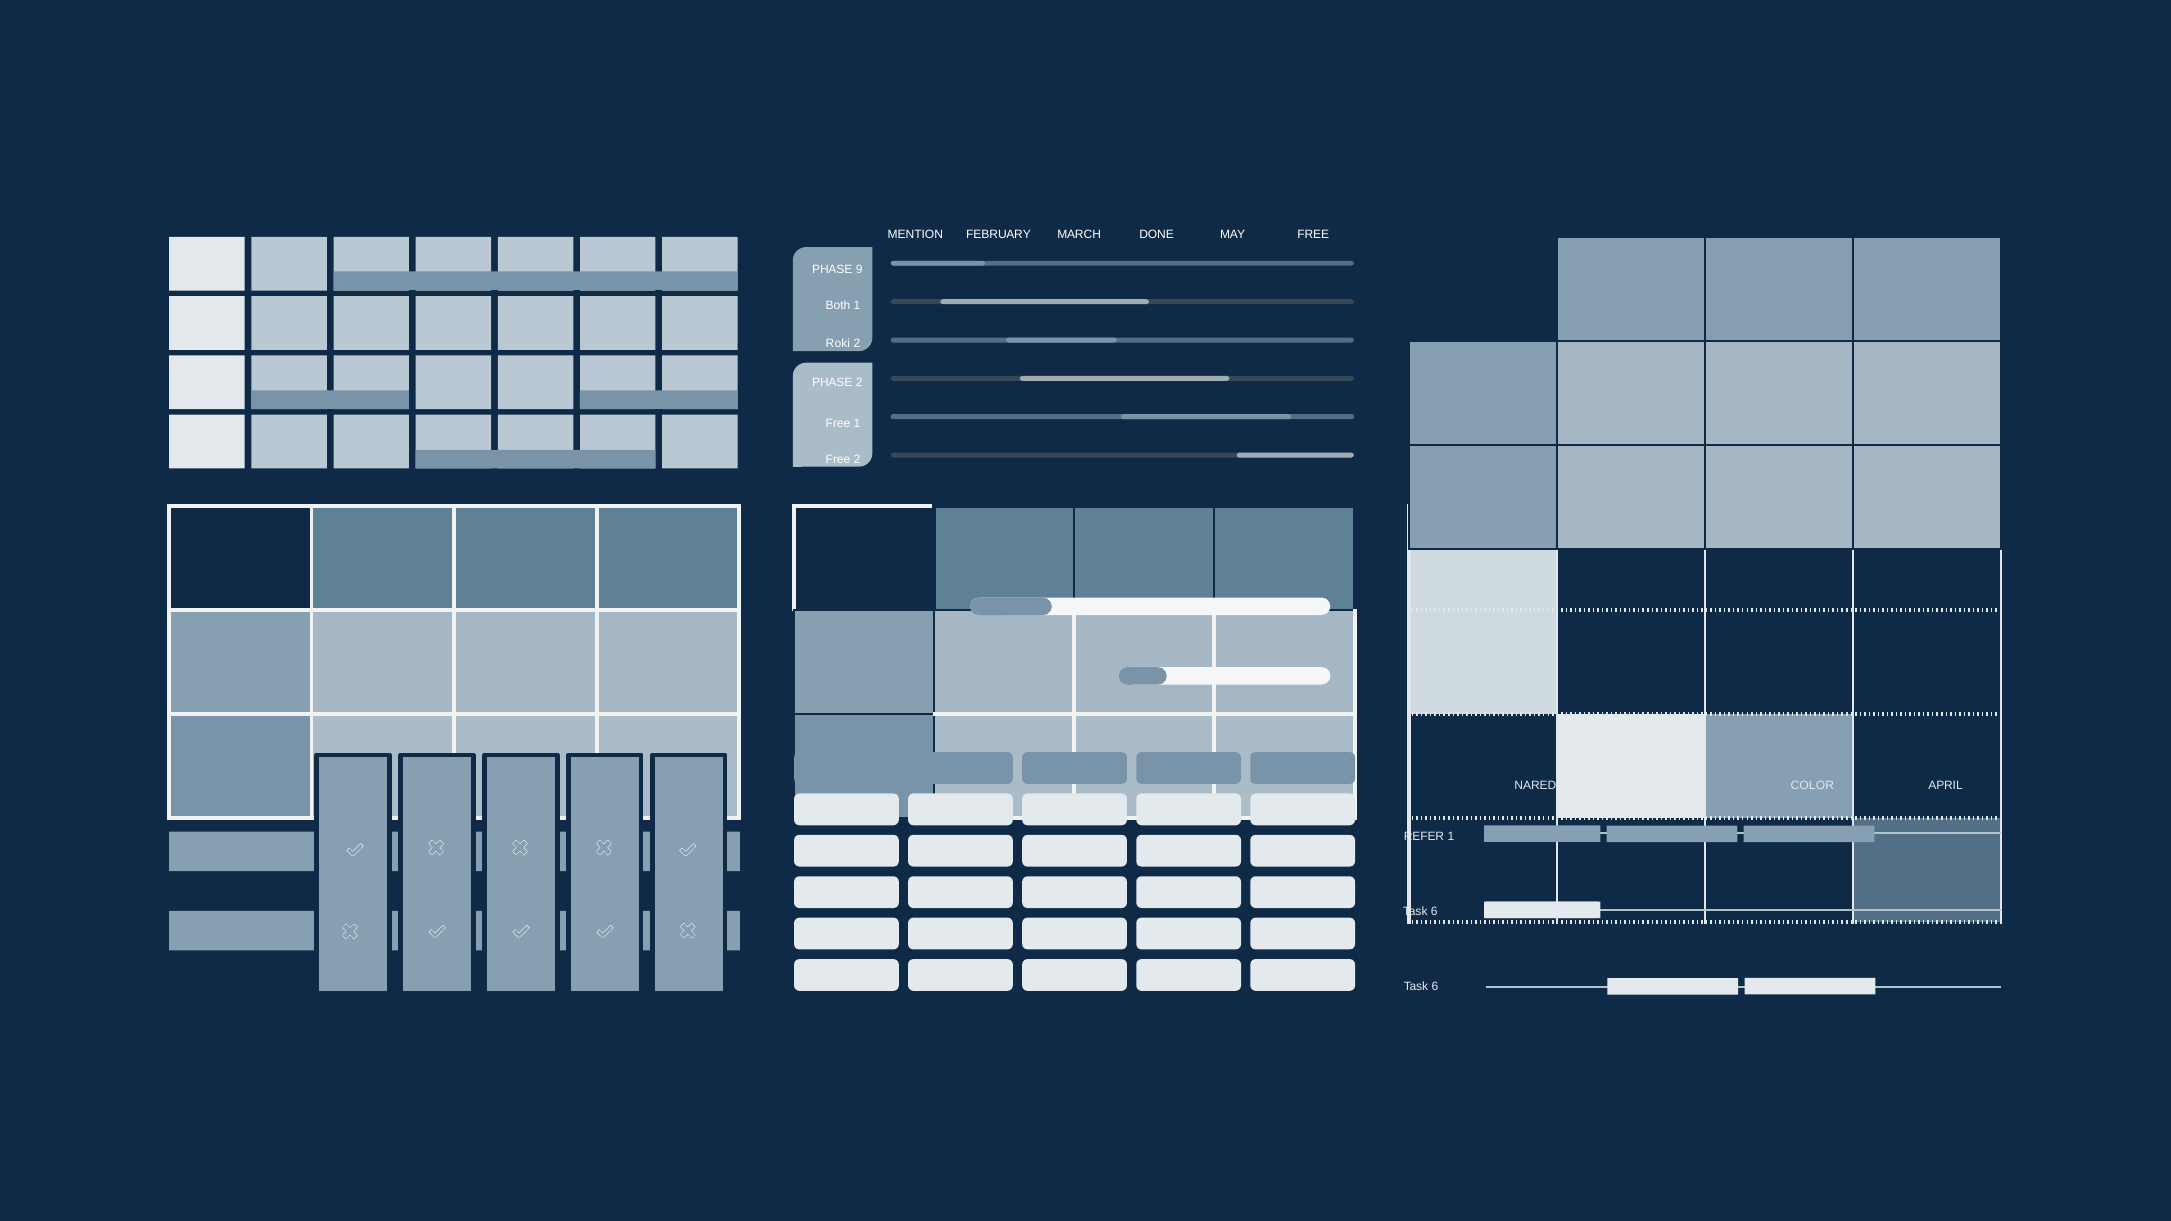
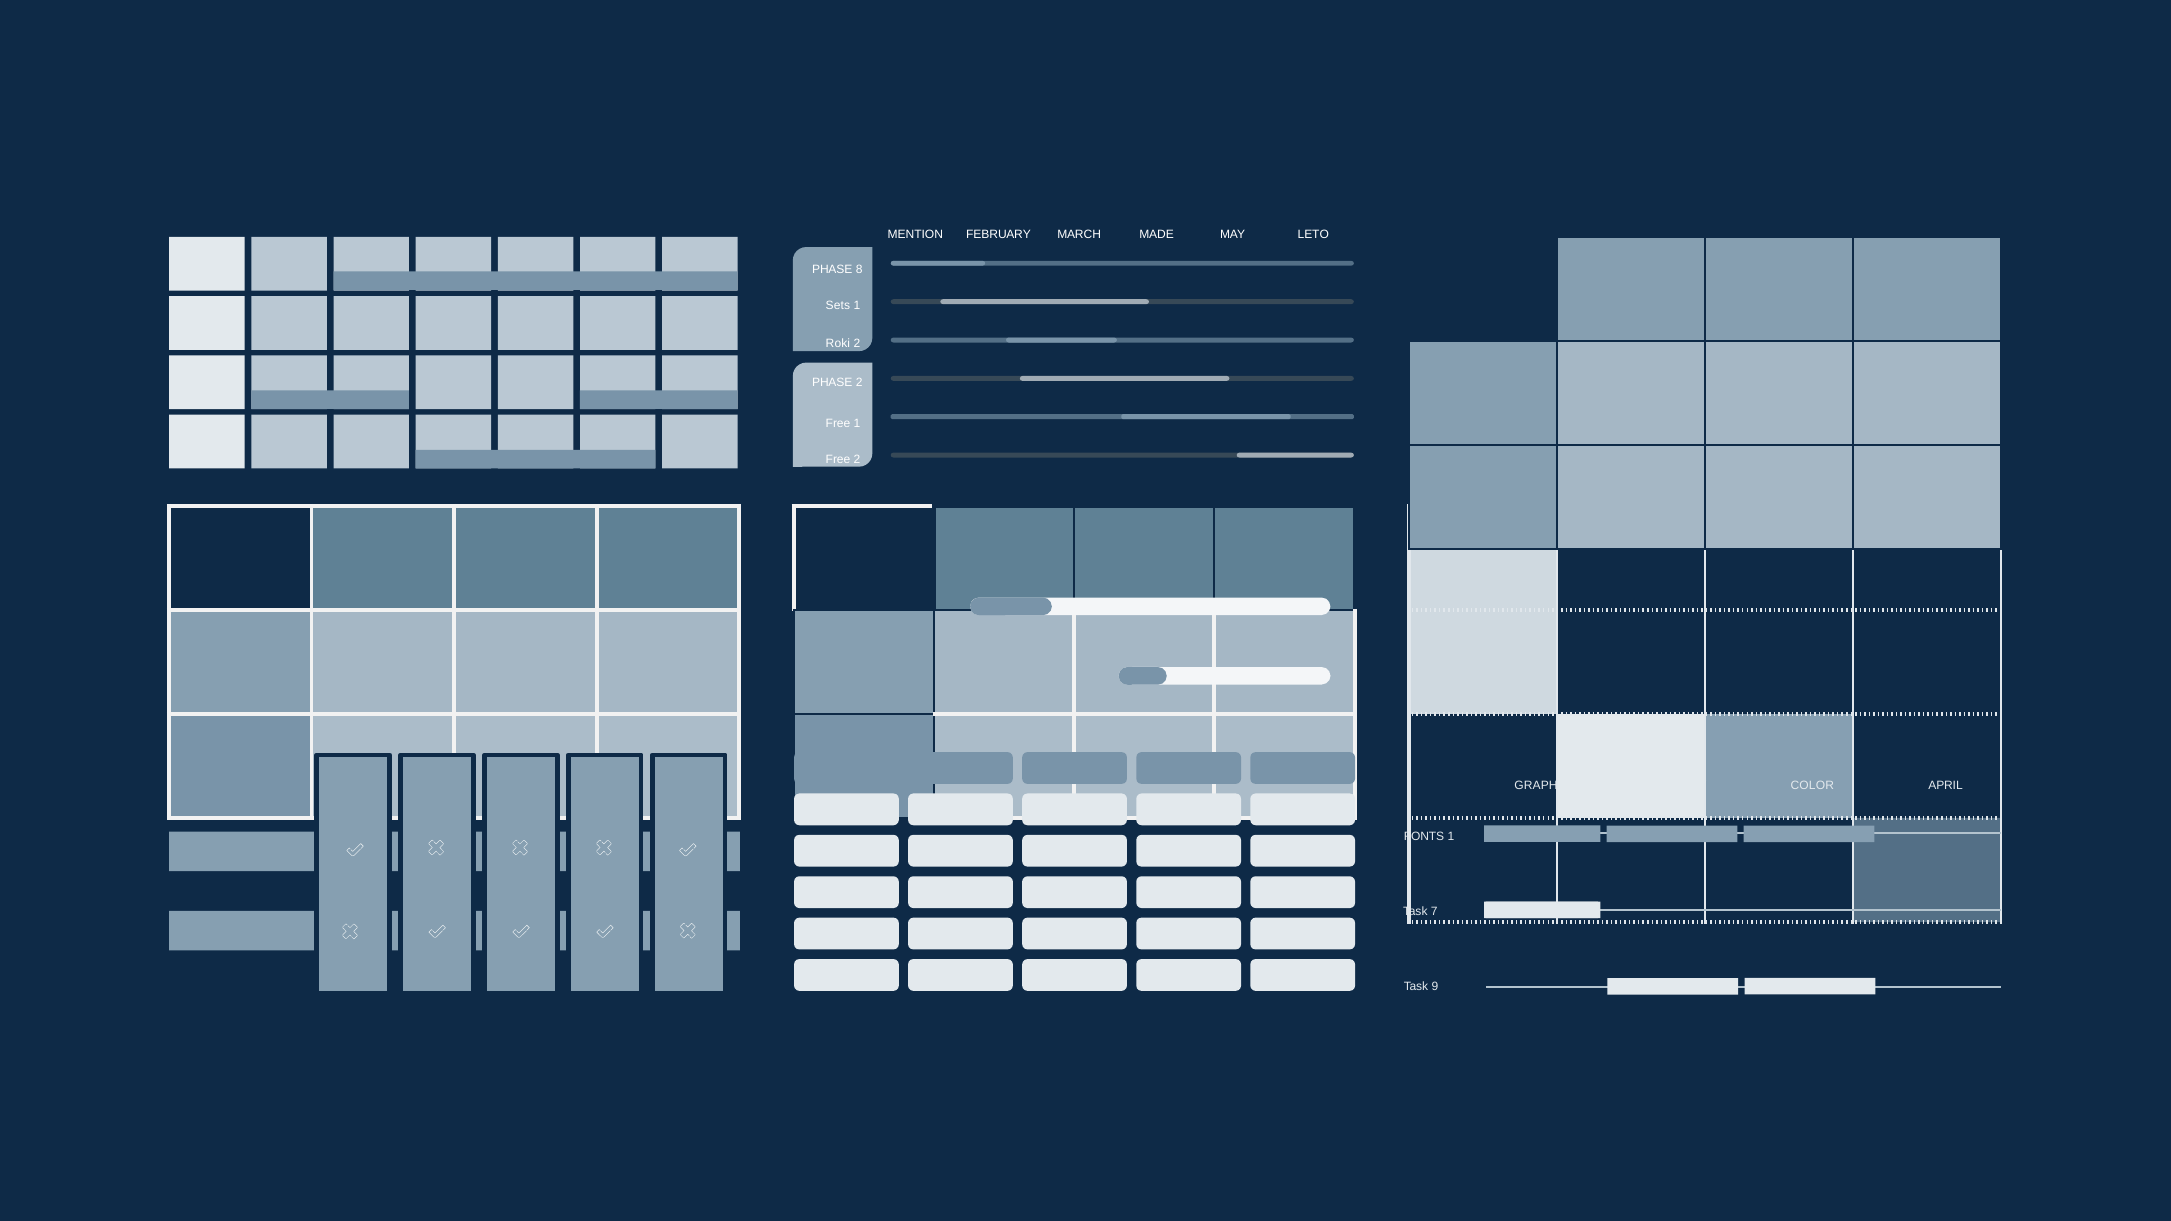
DONE: DONE -> MADE (1157, 234)
MAY FREE: FREE -> LETO (1313, 234)
9: 9 -> 8 (859, 269)
Both: Both -> Sets (838, 306)
NAREDITI: NAREDITI -> GRAPHIC (1542, 786)
REFER: REFER -> FONTS (1424, 836)
6: 6 -> 7 (1434, 912)
6: 6 -> 9 (1435, 987)
